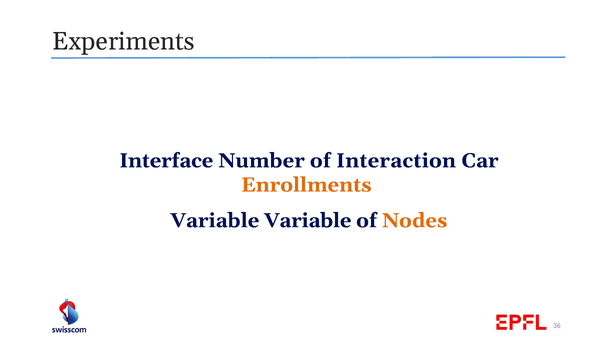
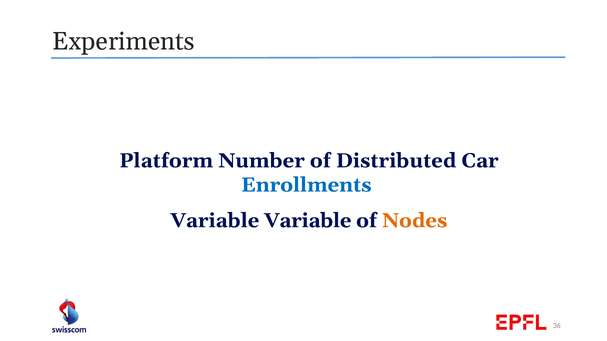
Interface: Interface -> Platform (166, 161)
Interaction: Interaction -> Distributed (396, 161)
Enrollments colour: orange -> blue (306, 185)
